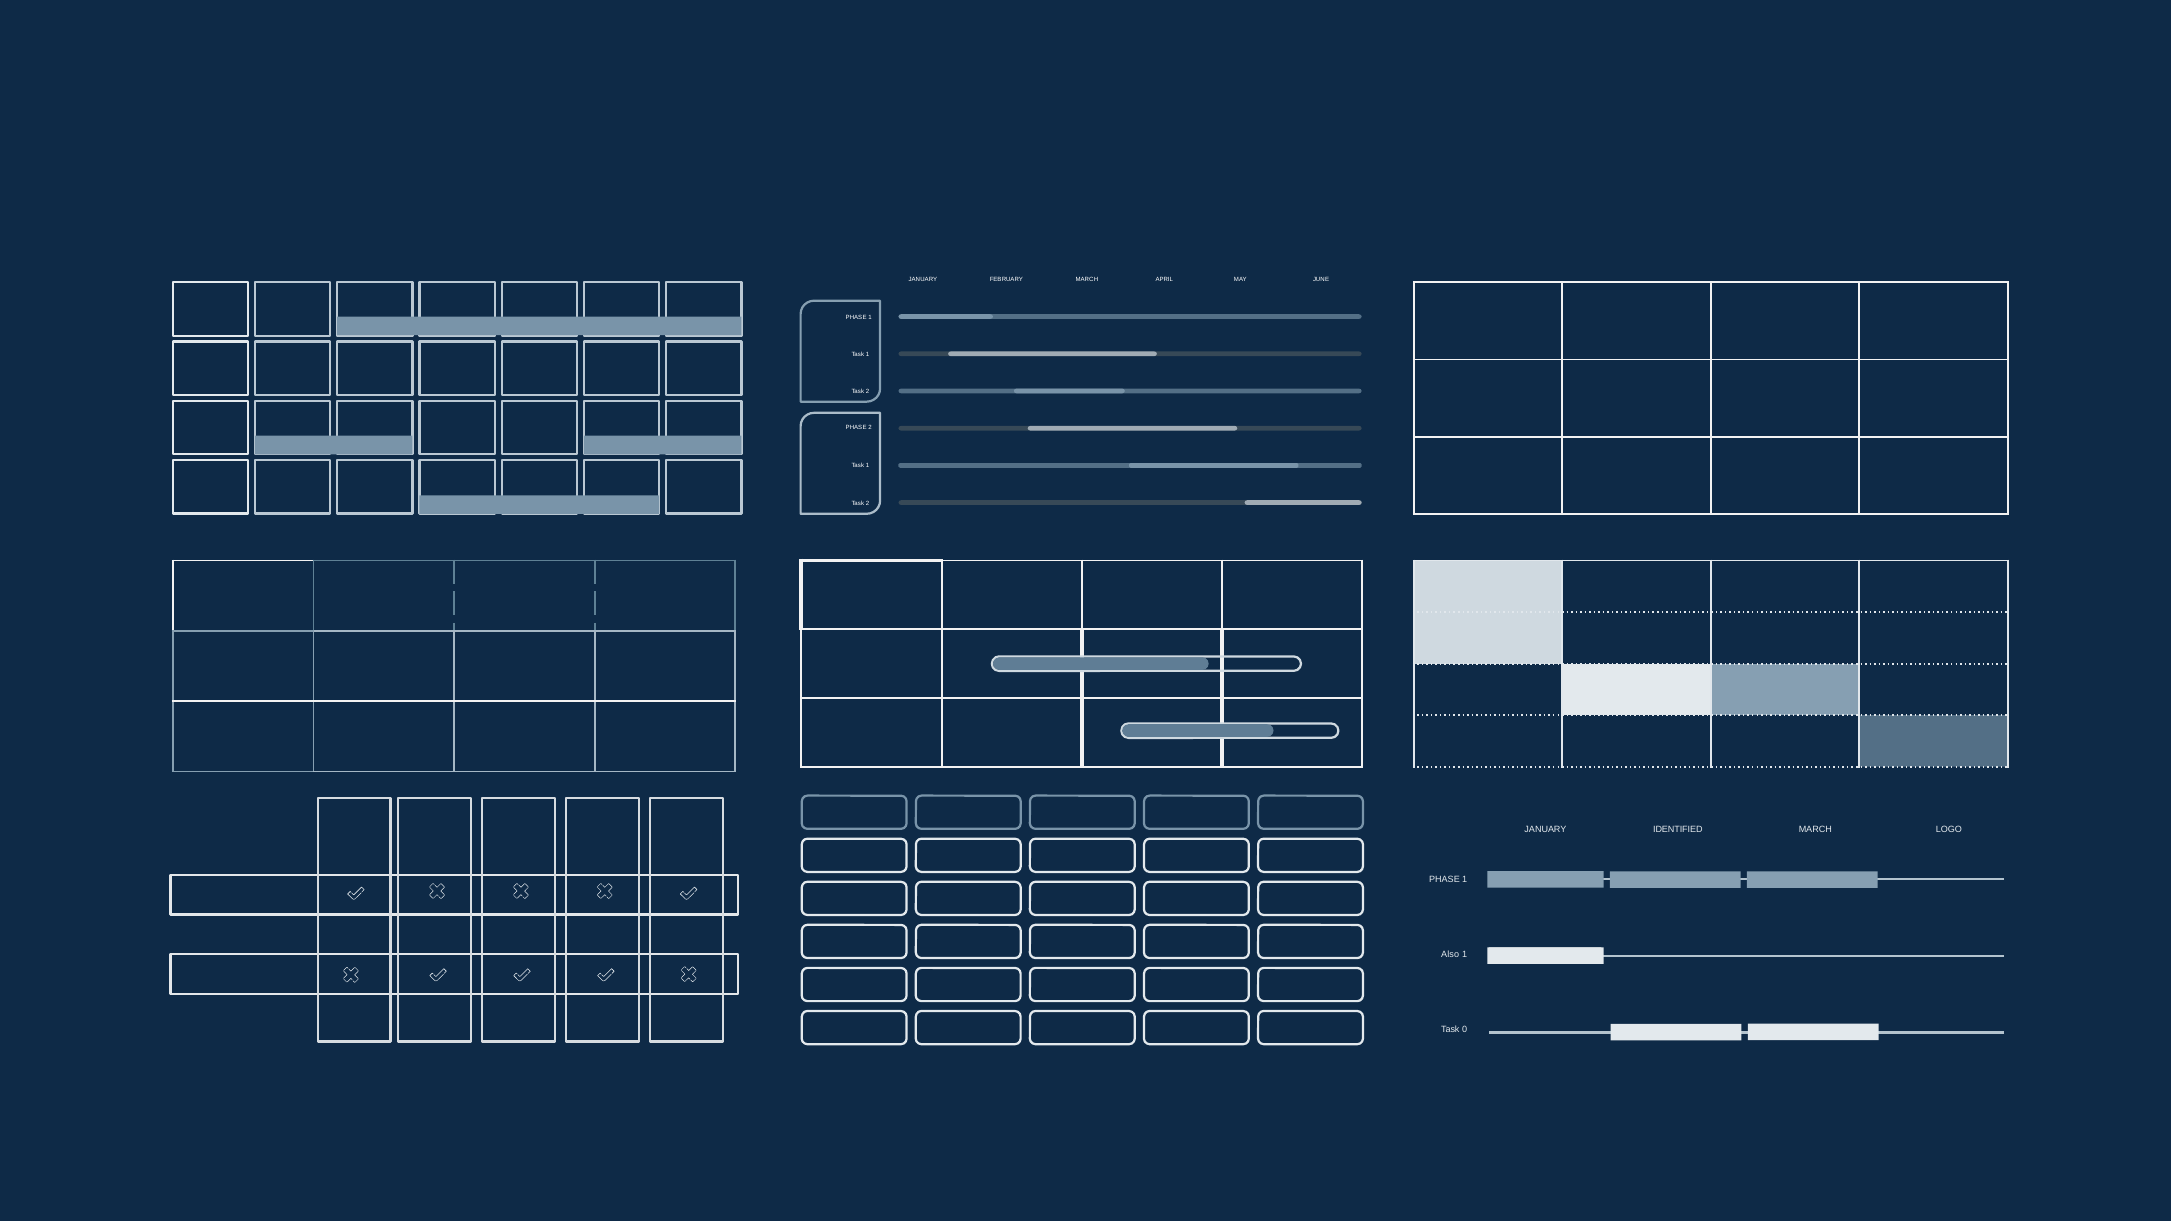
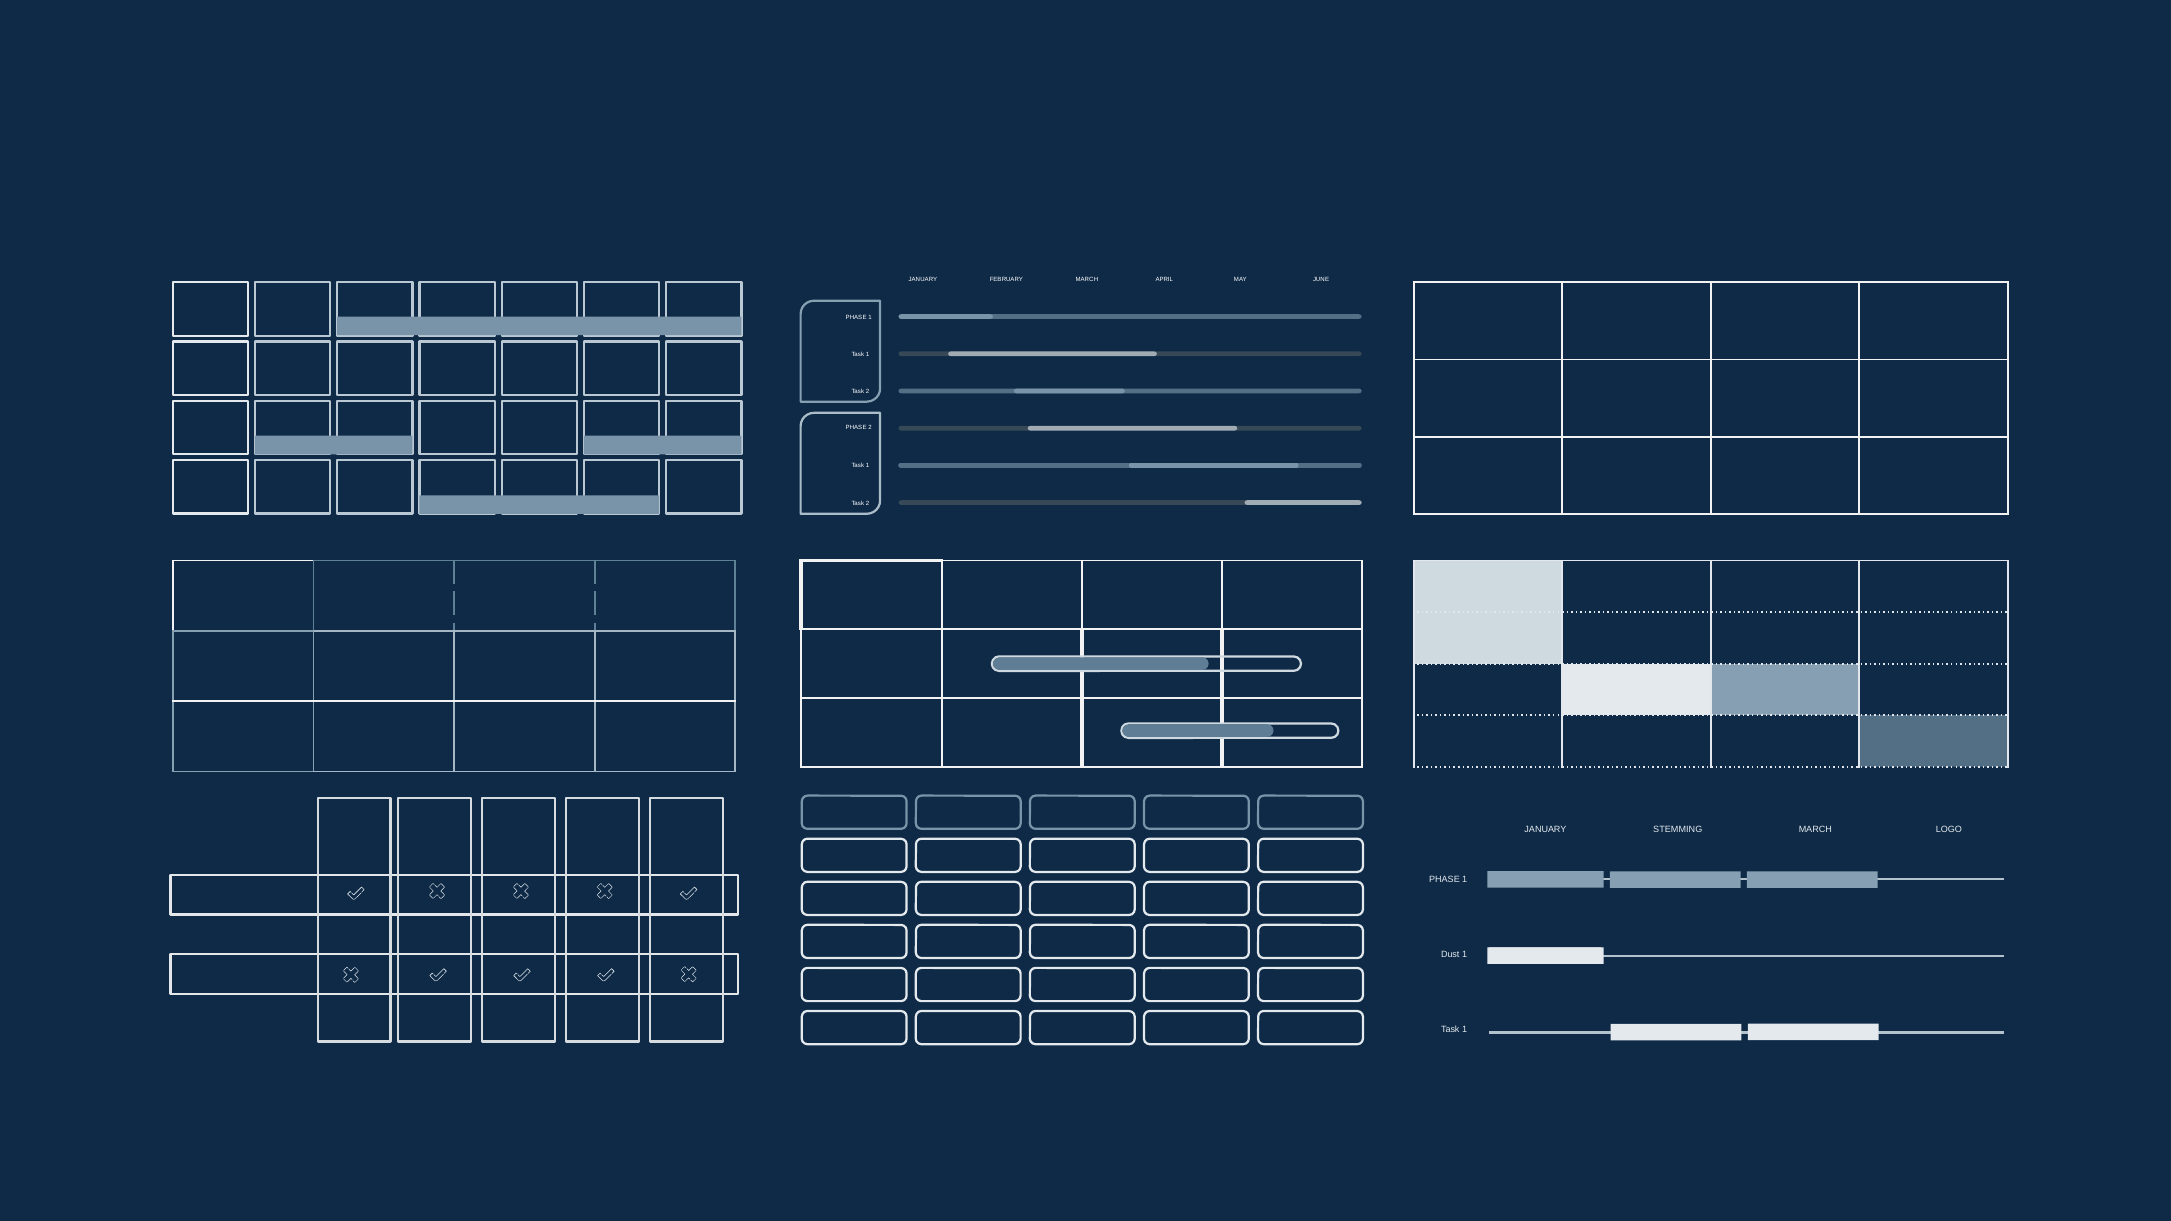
IDENTIFIED: IDENTIFIED -> STEMMING (1678, 830)
Also: Also -> Dust (1450, 955)
0: 0 -> 1 (1465, 1030)
